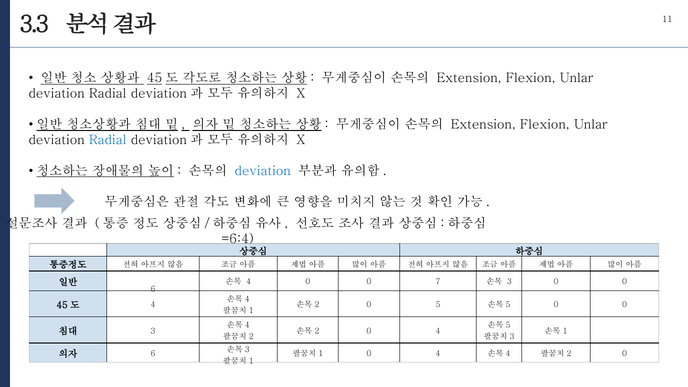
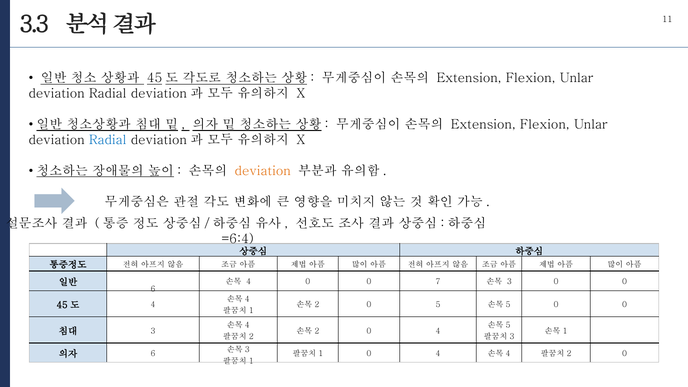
deviation colour: blue -> orange (263, 171)
